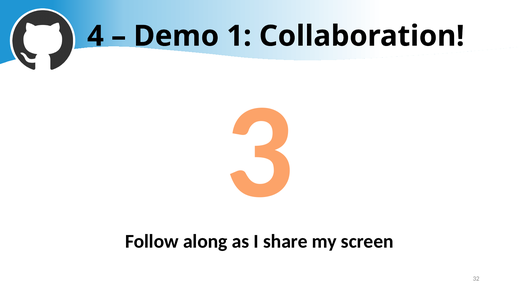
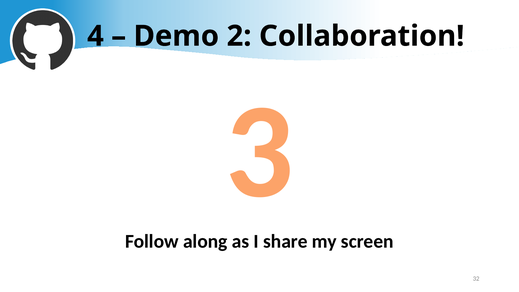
1: 1 -> 2 (239, 36)
